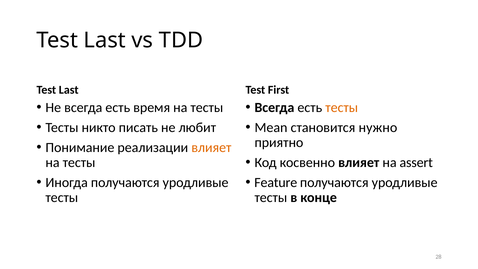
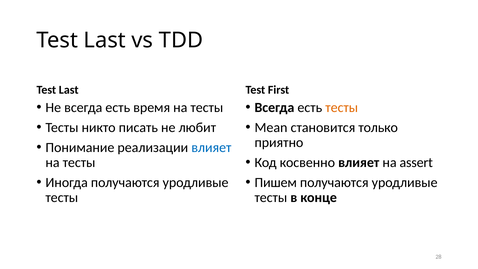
нужно: нужно -> только (378, 127)
влияет colour: orange -> blue (211, 147)
Feature: Feature -> Пишем (276, 183)
